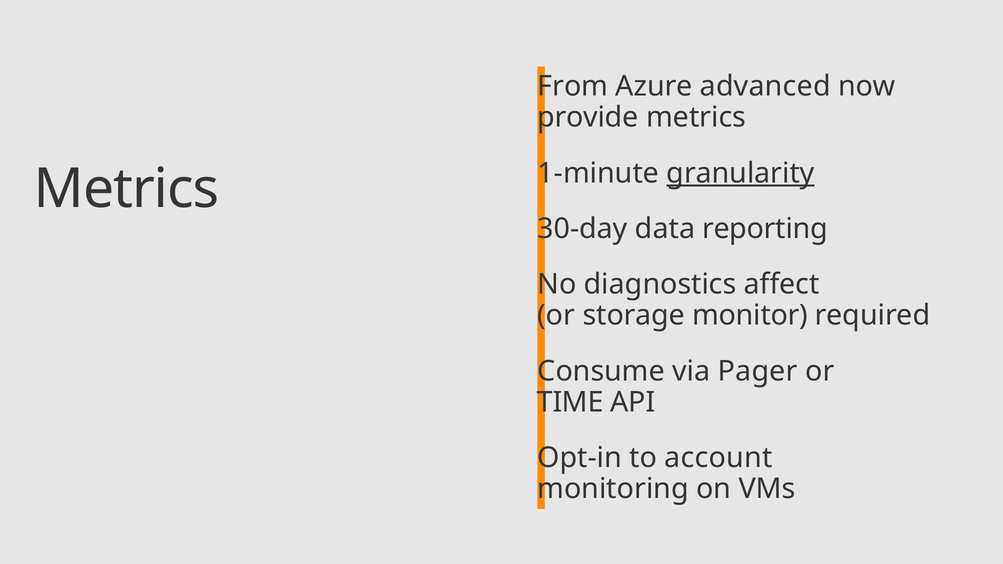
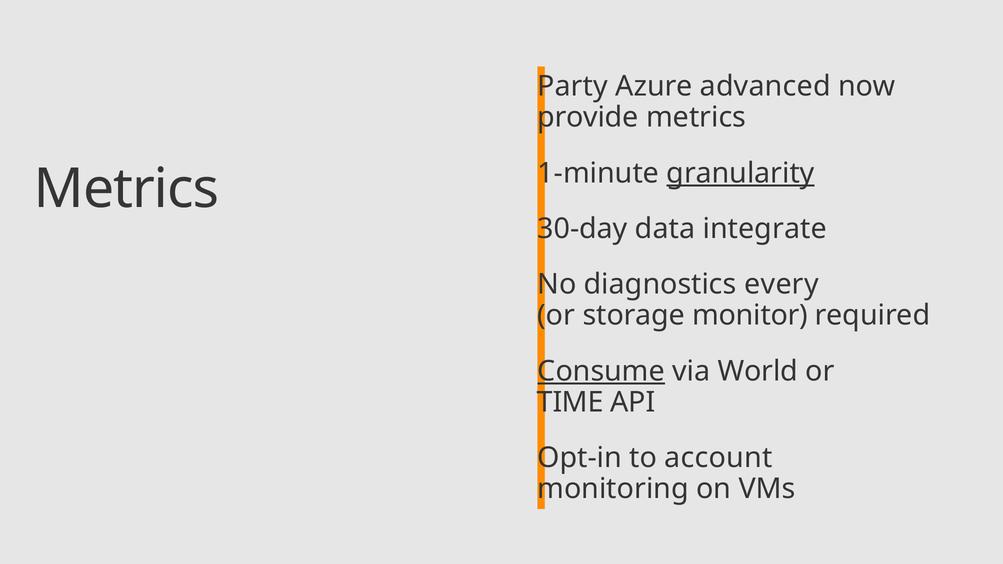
From: From -> Party (573, 86)
reporting: reporting -> integrate (765, 229)
affect: affect -> every (781, 285)
Consume underline: none -> present (601, 371)
Pager: Pager -> World (758, 371)
